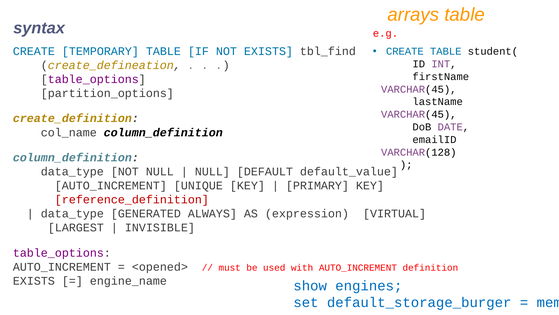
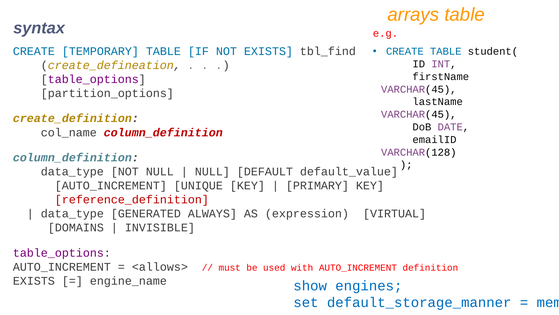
column_definition colour: black -> red (163, 132)
LARGEST: LARGEST -> DOMAINS (76, 227)
<opened>: <opened> -> <allows> (160, 266)
default_storage_burger: default_storage_burger -> default_storage_manner (419, 302)
